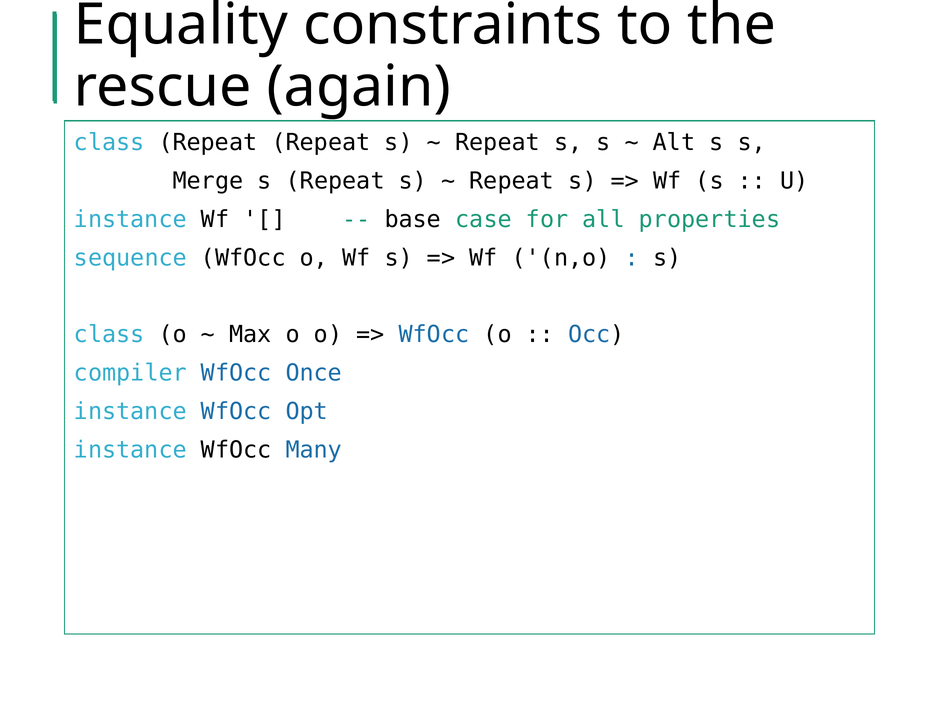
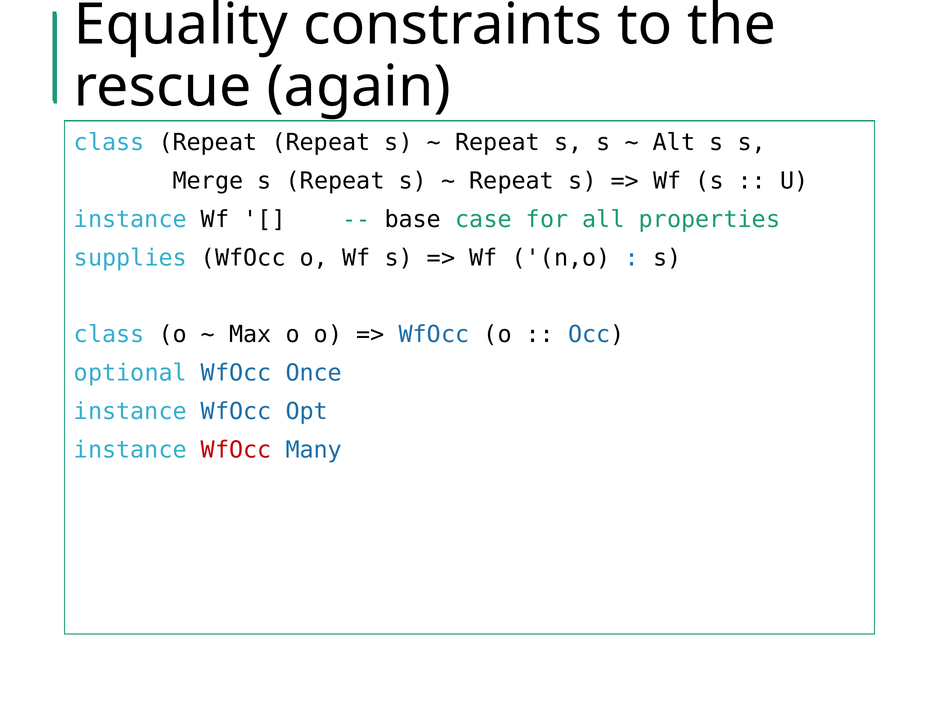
sequence: sequence -> supplies (130, 258)
compiler: compiler -> optional (130, 373)
WfOcc colour: black -> red (236, 450)
